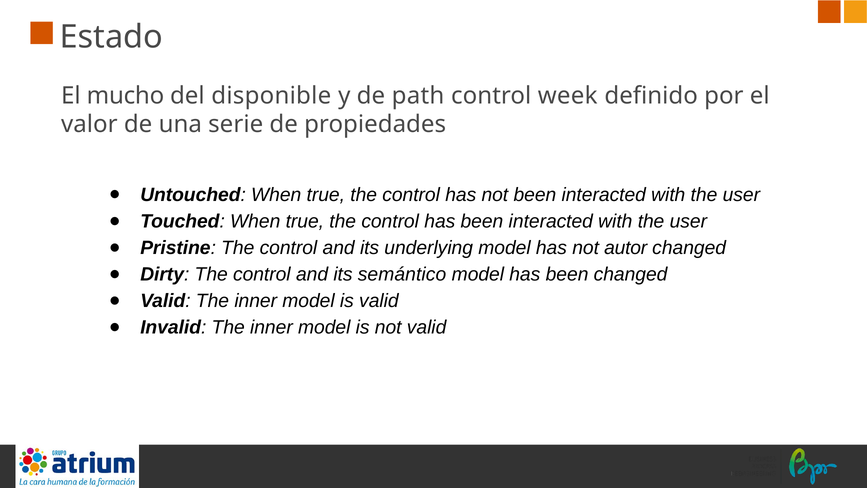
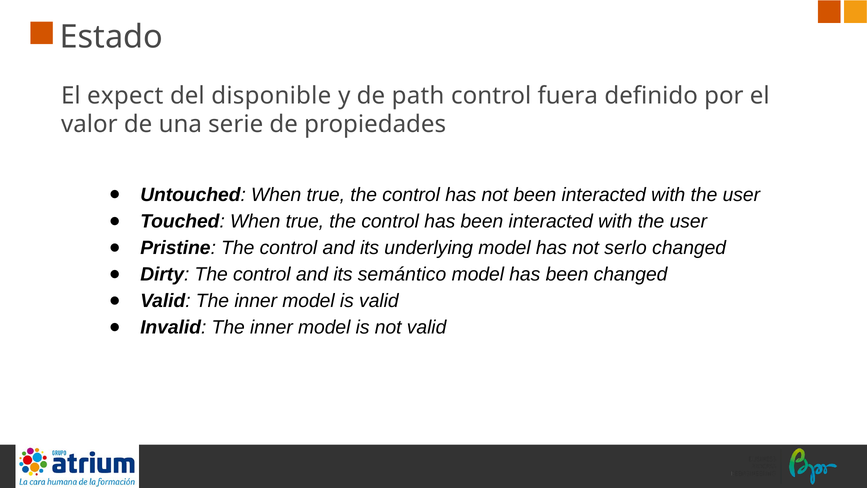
mucho: mucho -> expect (125, 96)
week: week -> fuera (568, 96)
autor: autor -> serlo (626, 248)
